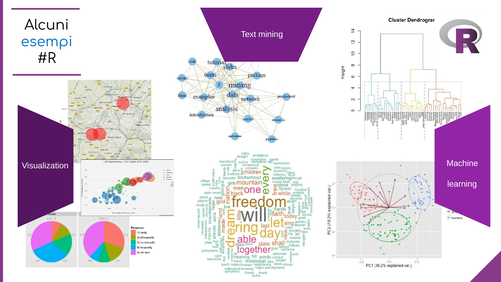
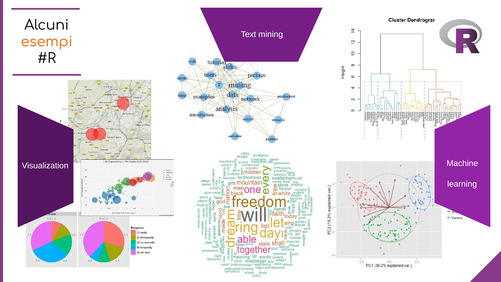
esempi colour: blue -> orange (47, 42)
